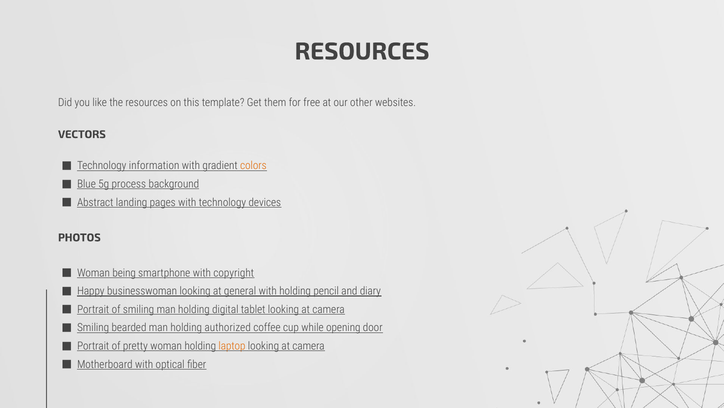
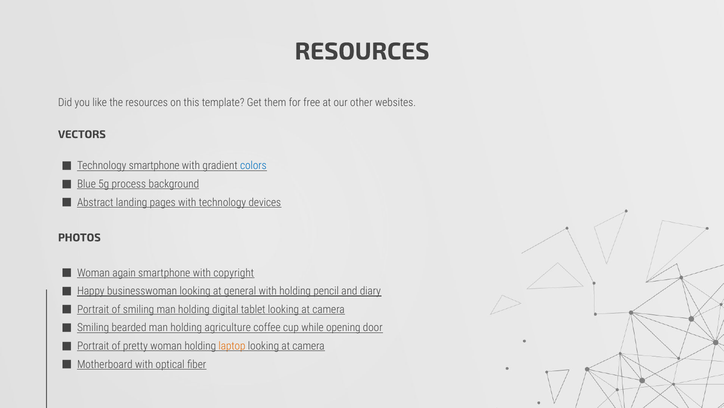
Technology information: information -> smartphone (154, 165)
colors colour: orange -> blue (253, 165)
being: being -> again (124, 272)
authorized: authorized -> agriculture (228, 327)
